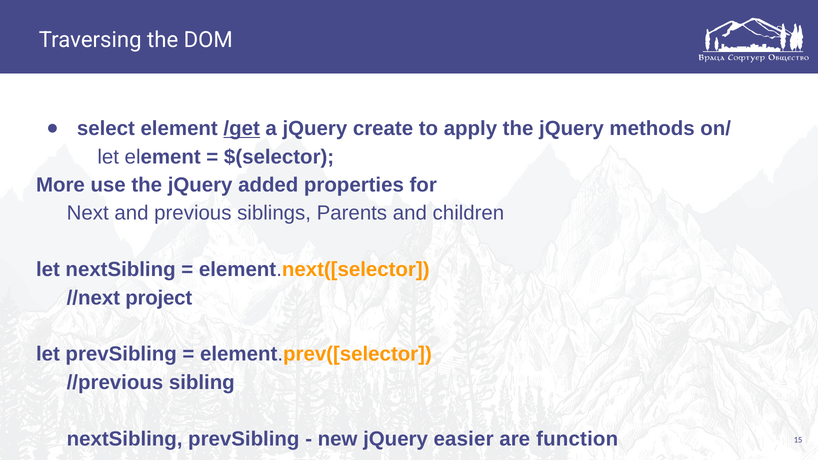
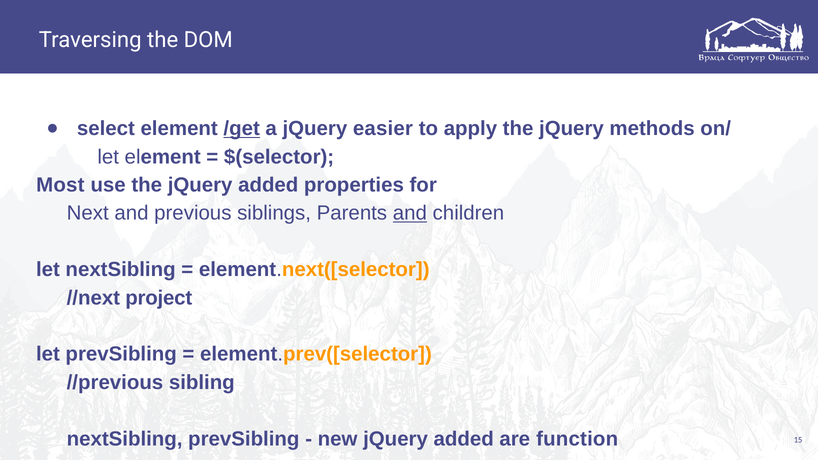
create: create -> easier (383, 129)
More: More -> Most (60, 185)
and underline: none -> present (410, 213)
new jQuery easier: easier -> added (464, 439)
